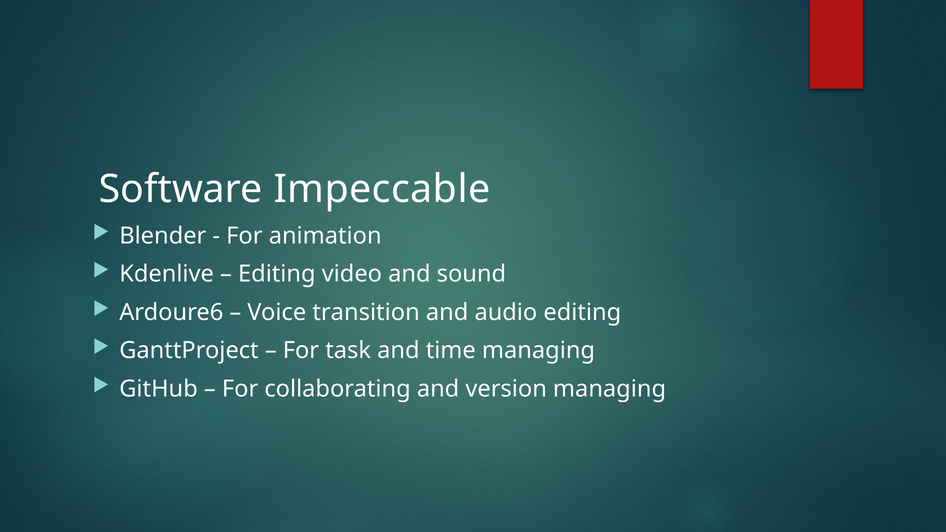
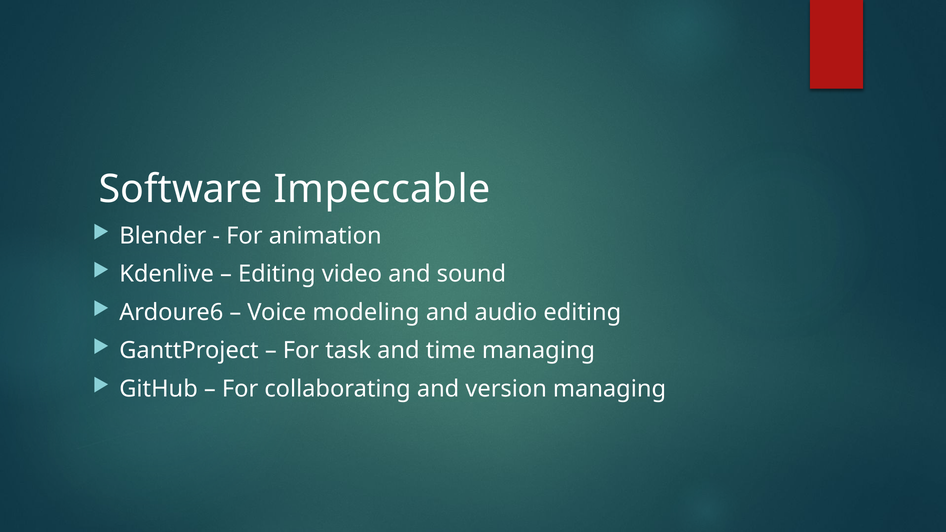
transition: transition -> modeling (366, 312)
